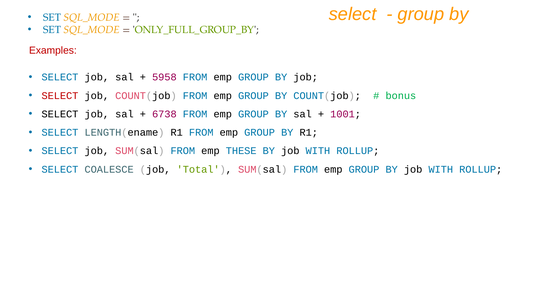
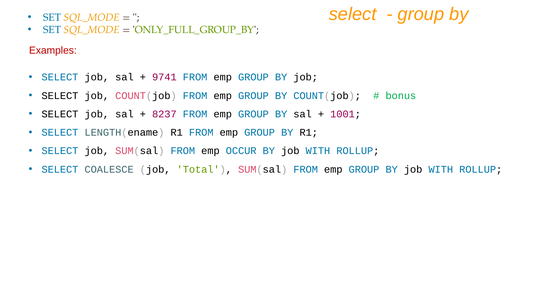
5958: 5958 -> 9741 (164, 77)
SELECT colour: red -> black (60, 96)
6738: 6738 -> 8237 (164, 114)
THESE: THESE -> OCCUR (241, 151)
